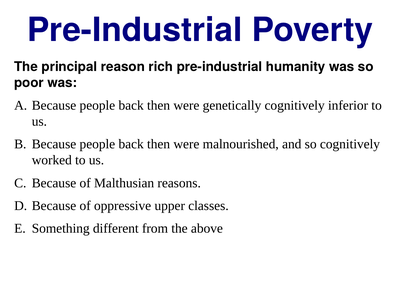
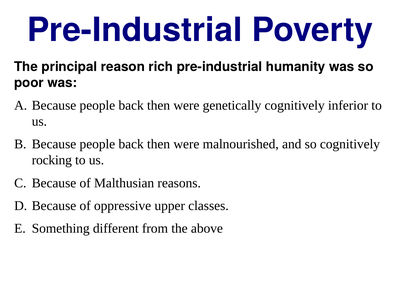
worked: worked -> rocking (52, 160)
